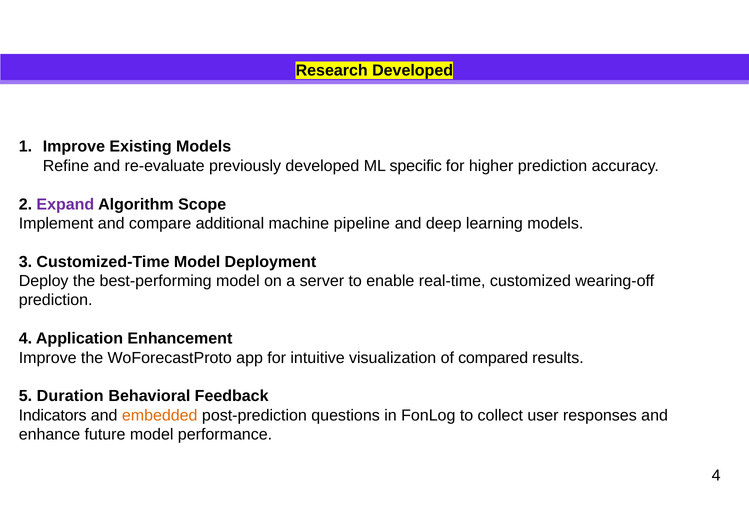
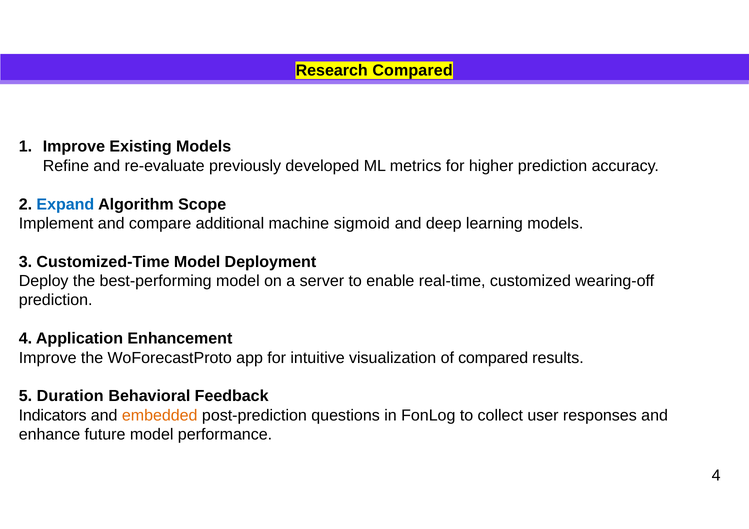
Research Developed: Developed -> Compared (413, 71)
specific: specific -> metrics (416, 166)
Expand colour: purple -> blue (65, 205)
pipeline: pipeline -> sigmoid (362, 224)
